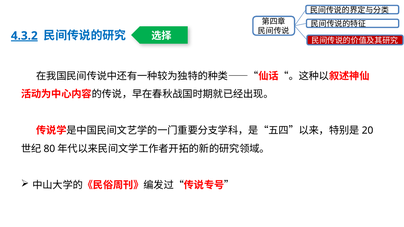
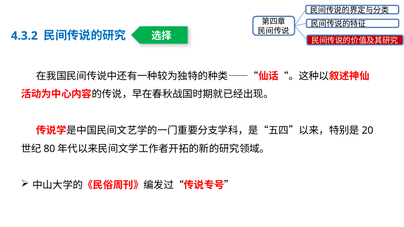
4.3.2 underline: present -> none (24, 36)
